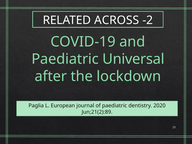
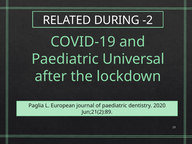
ACROSS: ACROSS -> DURING (117, 20)
